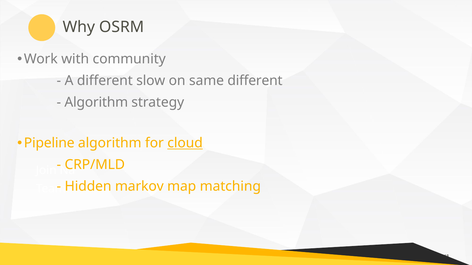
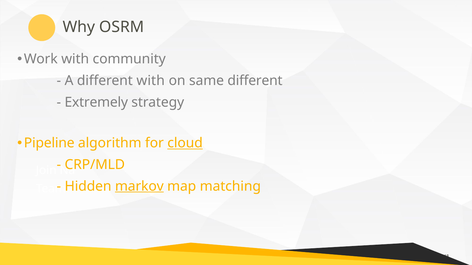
different slow: slow -> with (151, 81)
Algorithm: Algorithm -> Extremely (96, 102)
markov underline: none -> present (139, 187)
